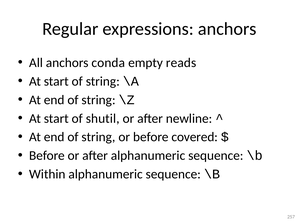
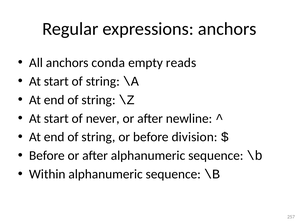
shutil: shutil -> never (103, 119)
covered: covered -> division (195, 137)
